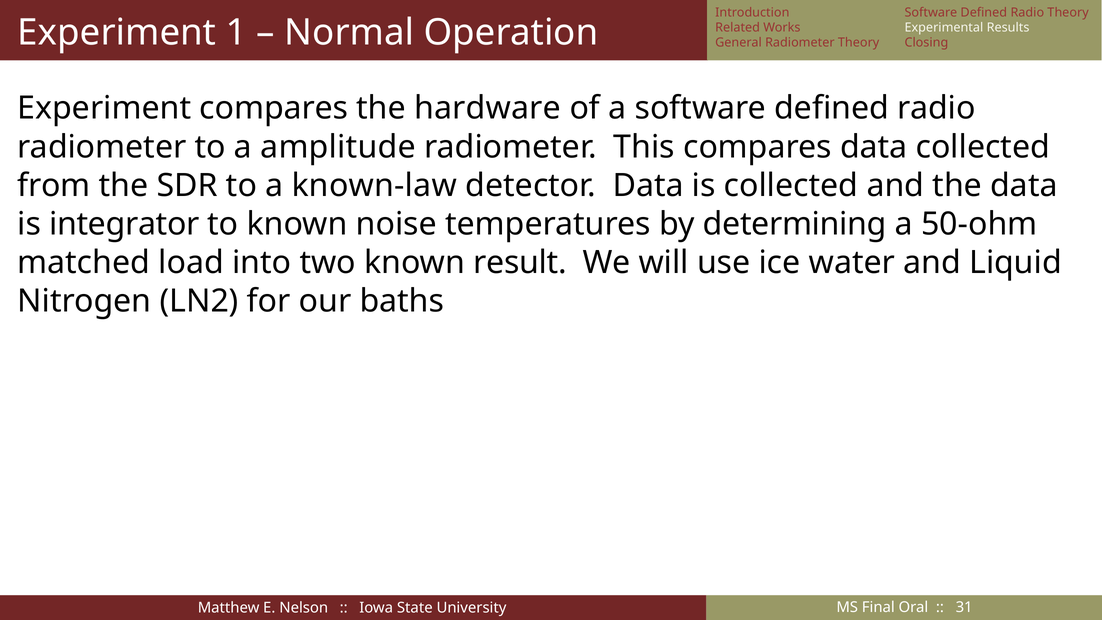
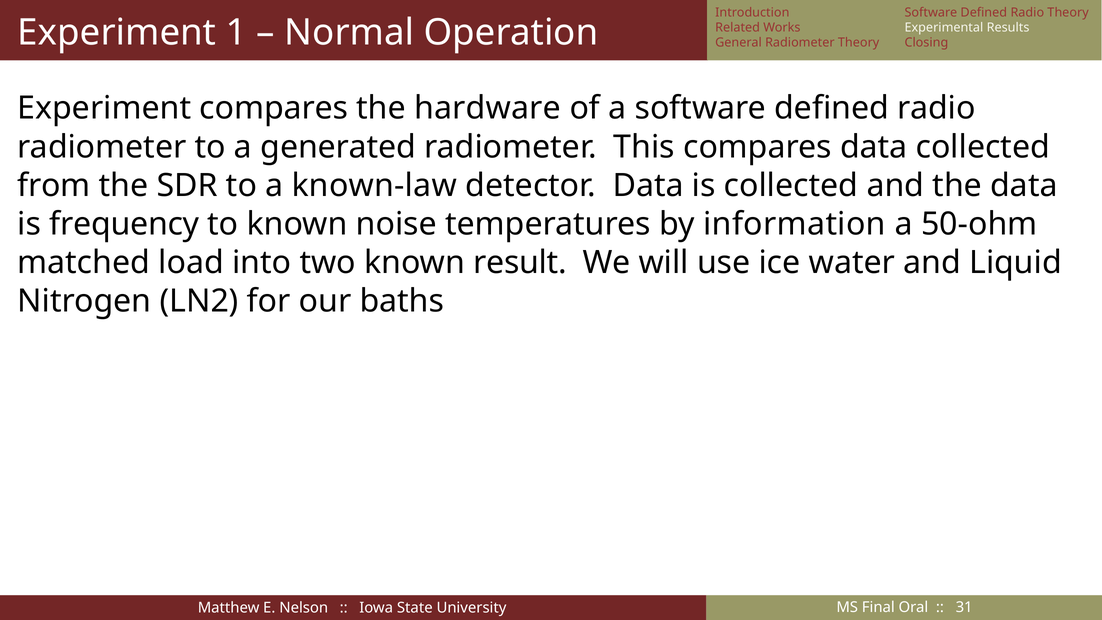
amplitude: amplitude -> generated (338, 147)
integrator: integrator -> frequency (124, 224)
determining: determining -> information (794, 224)
